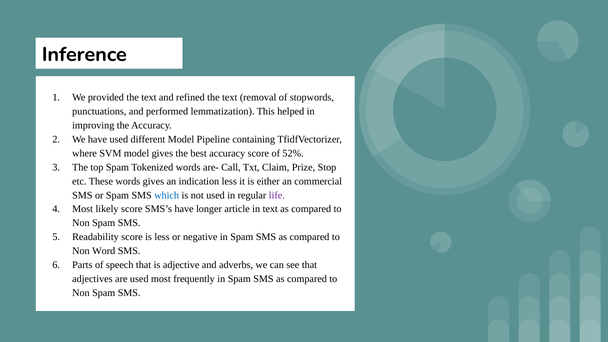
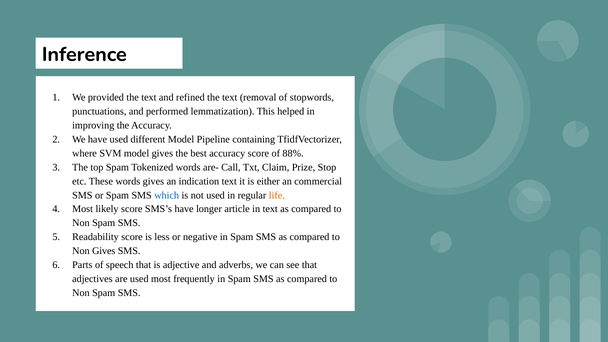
52%: 52% -> 88% (293, 153)
indication less: less -> text (229, 181)
life colour: purple -> orange (277, 195)
Non Word: Word -> Gives (104, 251)
